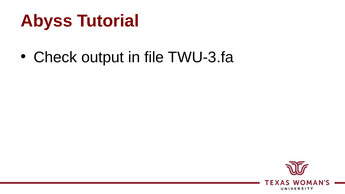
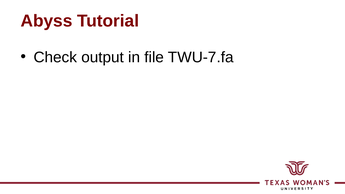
TWU-3.fa: TWU-3.fa -> TWU-7.fa (201, 57)
